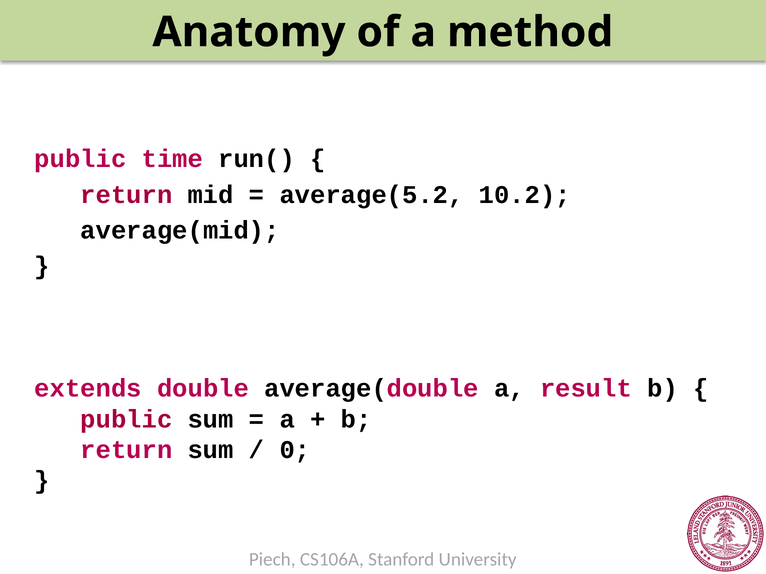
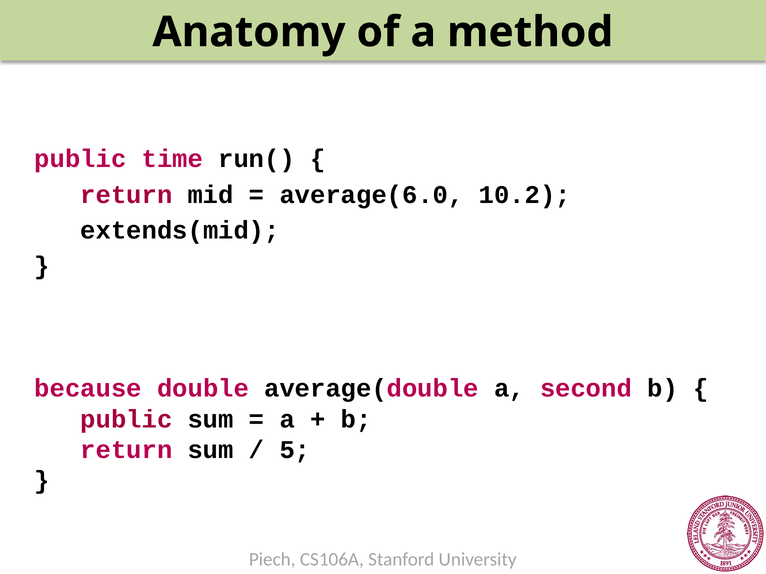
average(5.2: average(5.2 -> average(6.0 (372, 195)
average(mid: average(mid -> extends(mid (180, 231)
extends: extends -> because (88, 389)
result: result -> second (586, 389)
0: 0 -> 5 (295, 450)
